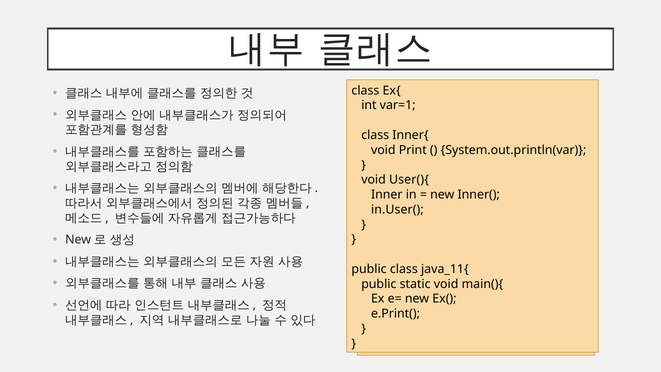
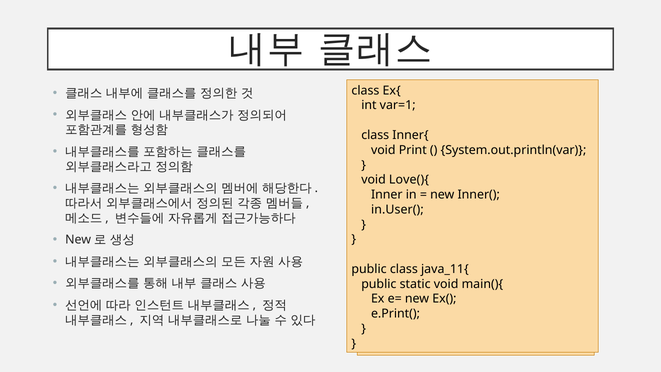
User(){: User(){ -> Love(){ (409, 180)
